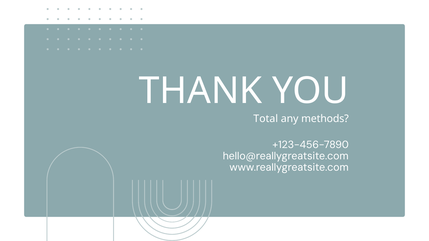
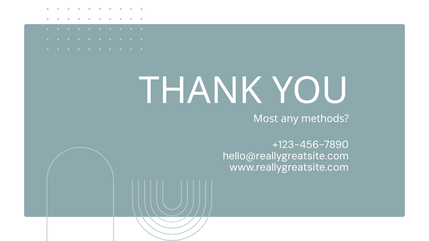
Total: Total -> Most (266, 119)
